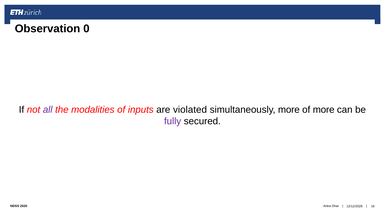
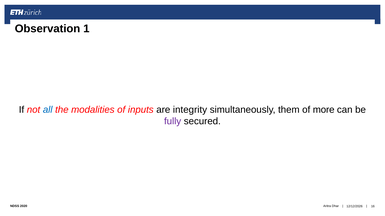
0: 0 -> 1 (86, 29)
all colour: purple -> blue (48, 110)
violated: violated -> integrity (190, 110)
simultaneously more: more -> them (289, 110)
